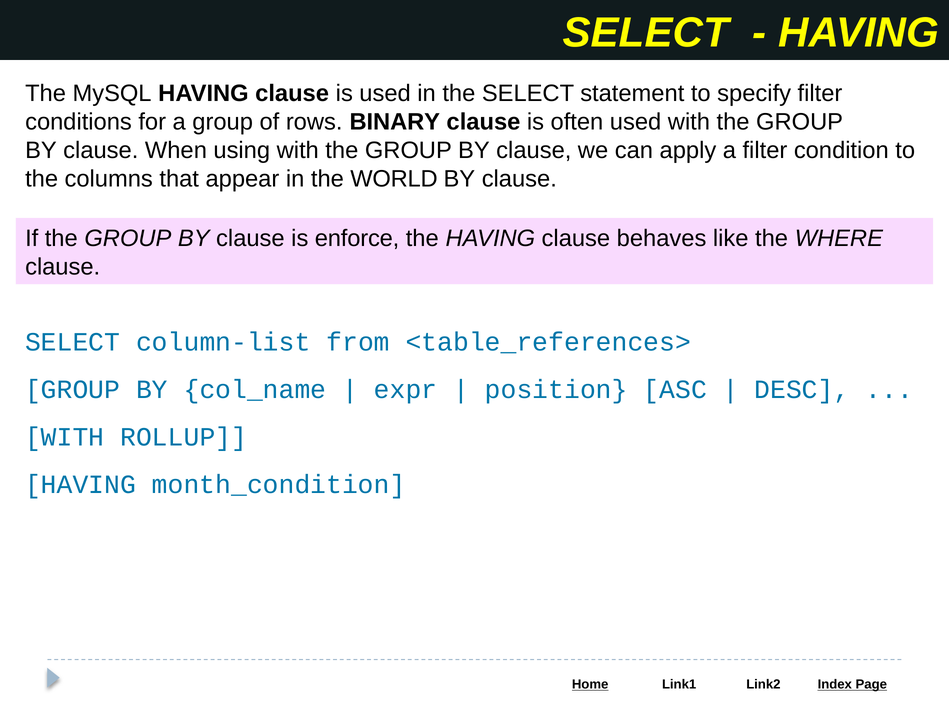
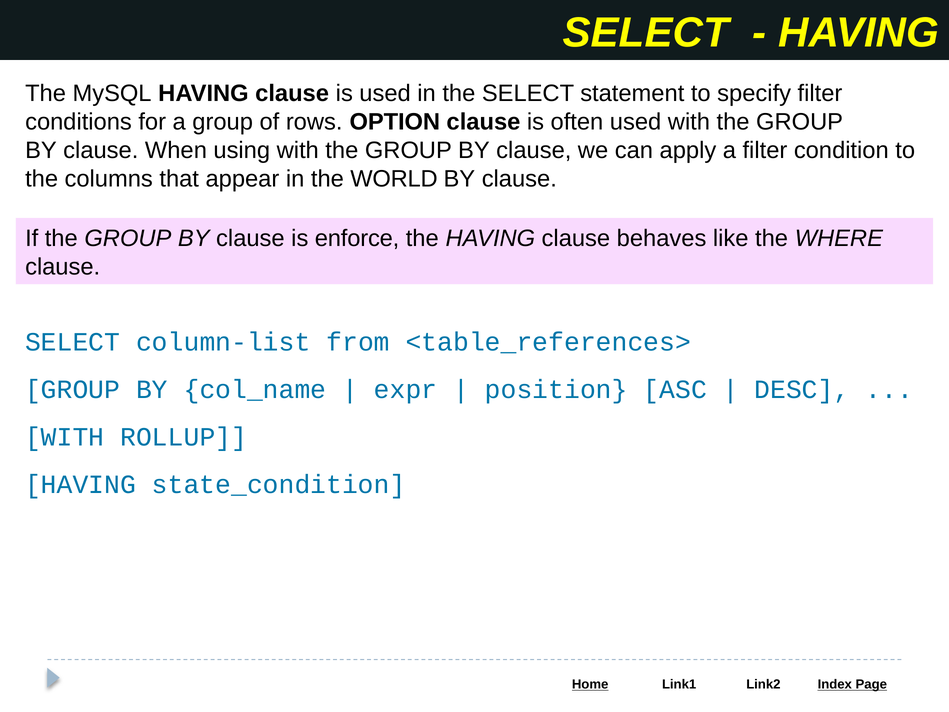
BINARY: BINARY -> OPTION (395, 122)
month_condition: month_condition -> state_condition (279, 484)
